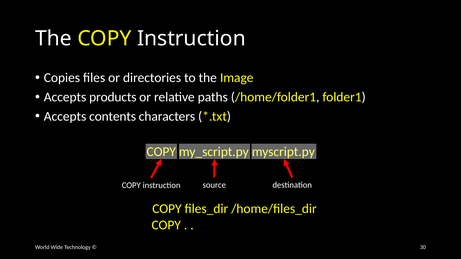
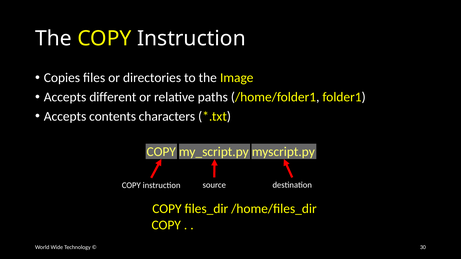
products: products -> different (113, 97)
